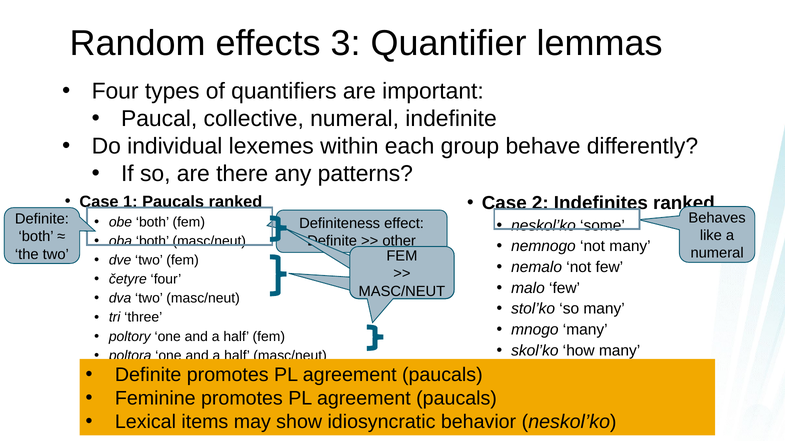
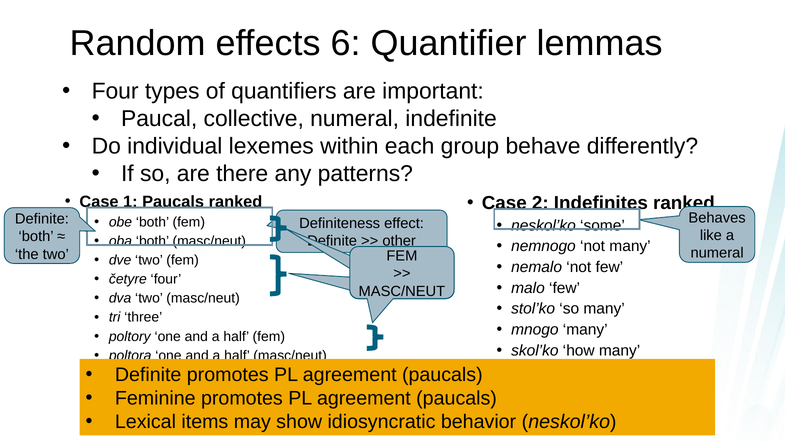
3: 3 -> 6 (346, 43)
